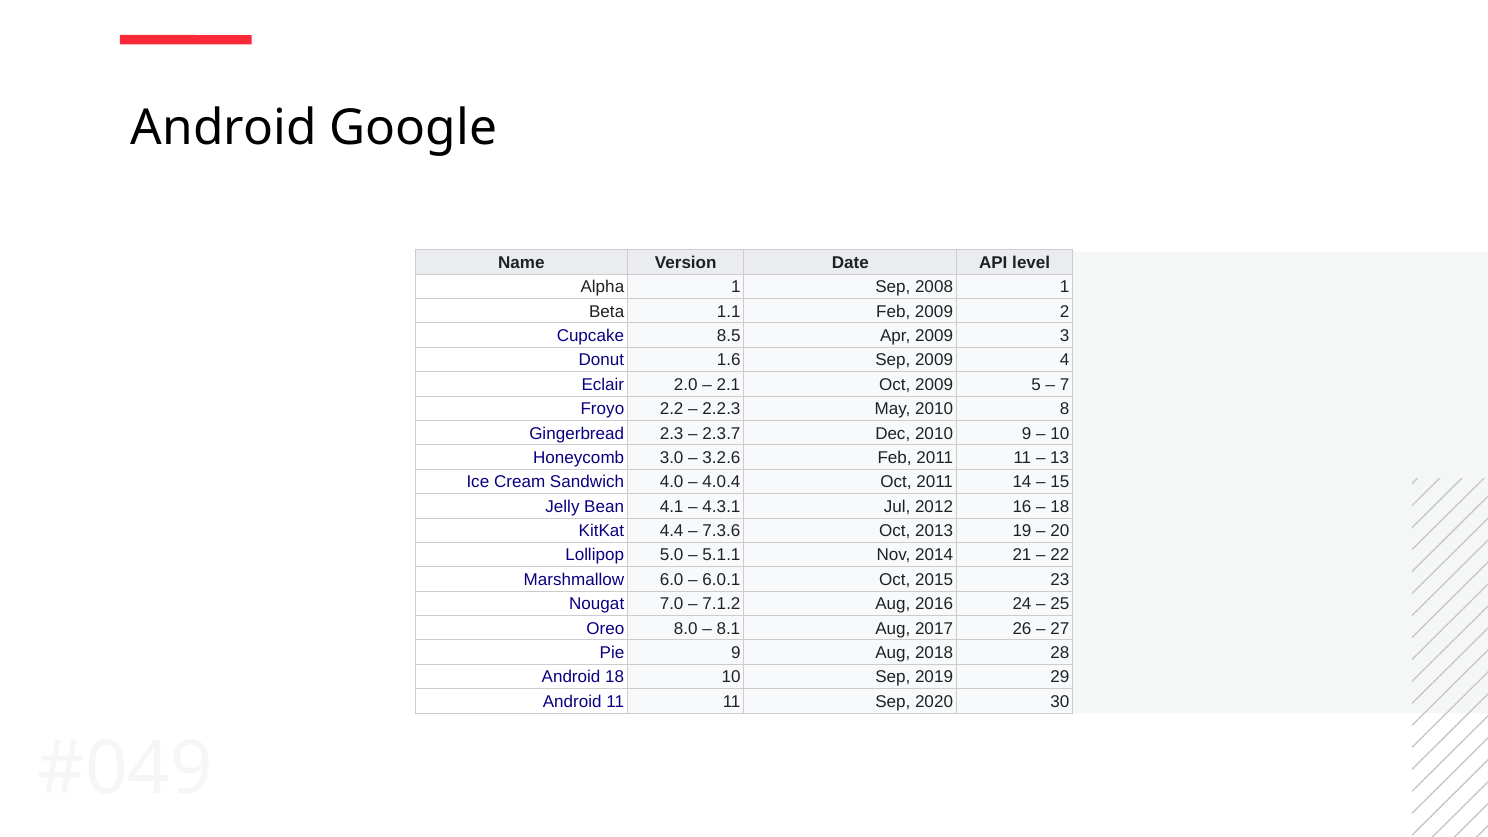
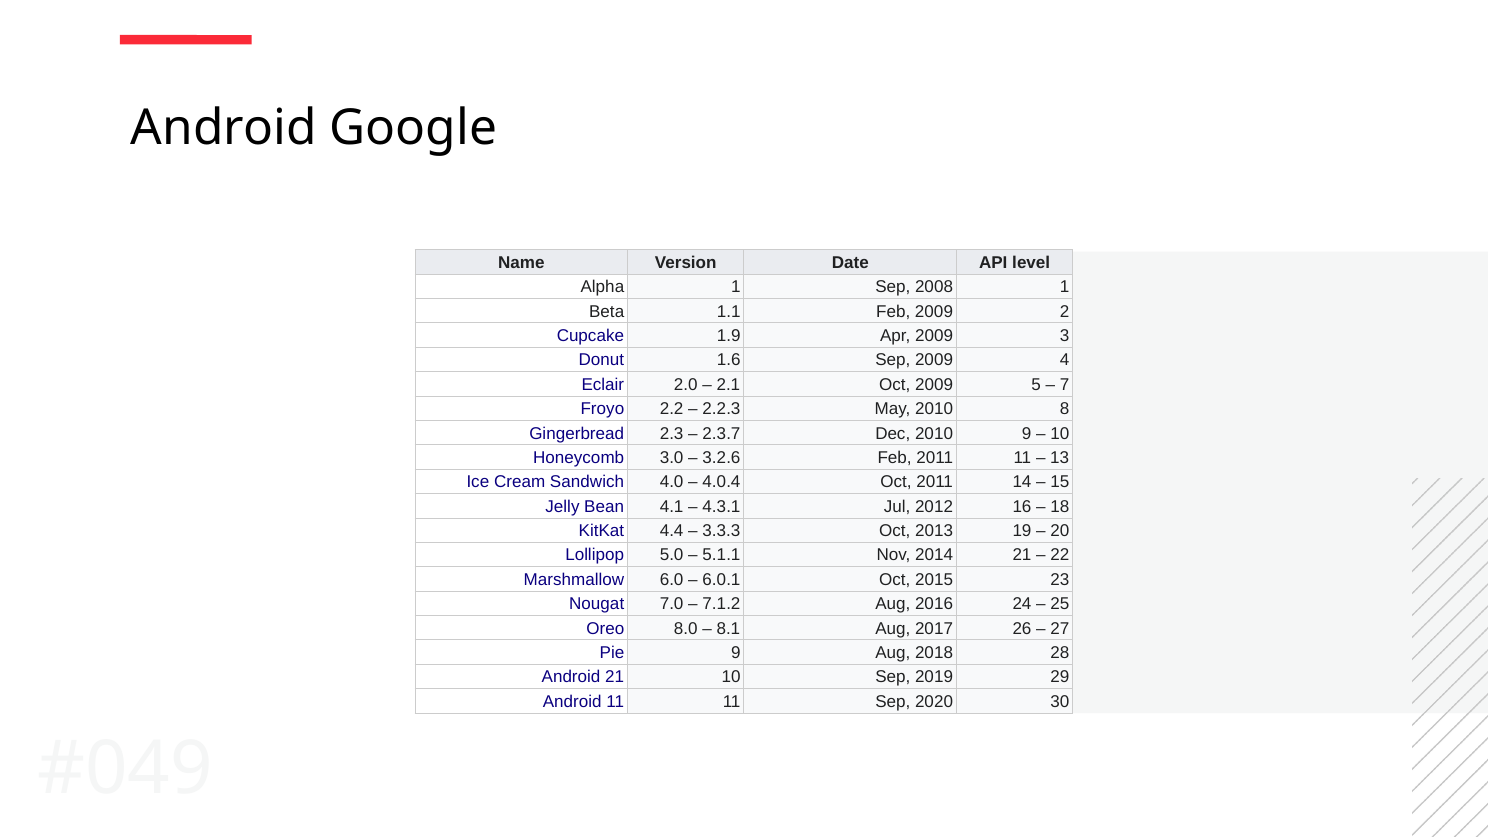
8.5: 8.5 -> 1.9 (729, 336)
7.3.6: 7.3.6 -> 3.3.3 (721, 531)
Android 18: 18 -> 21 (615, 677)
